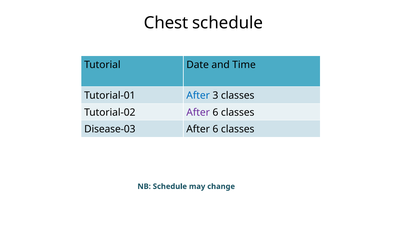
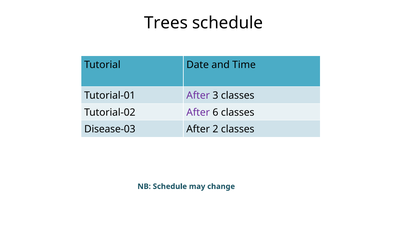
Chest: Chest -> Trees (166, 23)
After colour: blue -> purple (198, 96)
6: 6 -> 2 (215, 129)
